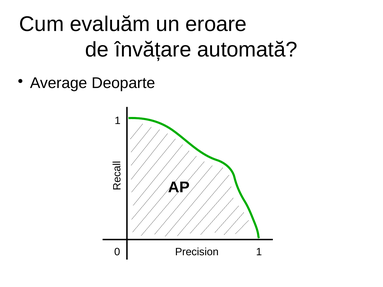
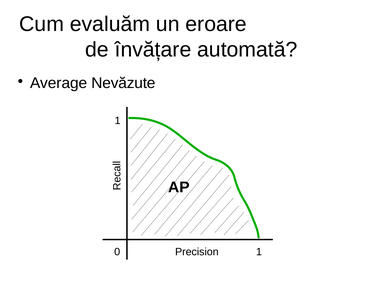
Deoparte: Deoparte -> Nevăzute (123, 83)
